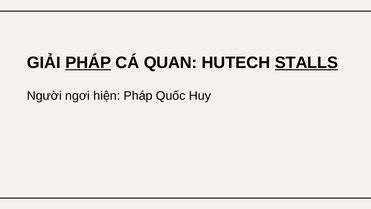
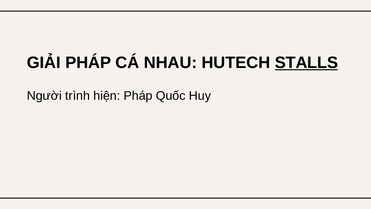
PHÁP underline: present -> none (88, 63)
QUAN: QUAN -> NHAU (170, 63)
ngơi: ngơi -> trình (78, 96)
